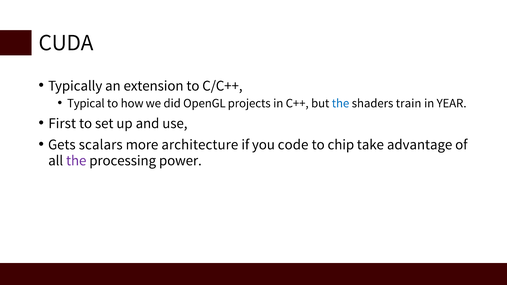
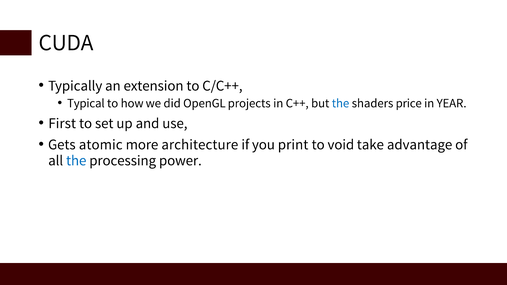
train: train -> price (409, 103)
scalars: scalars -> atomic (101, 145)
code: code -> print (293, 145)
chip: chip -> void (341, 145)
the colour: purple -> blue (76, 161)
